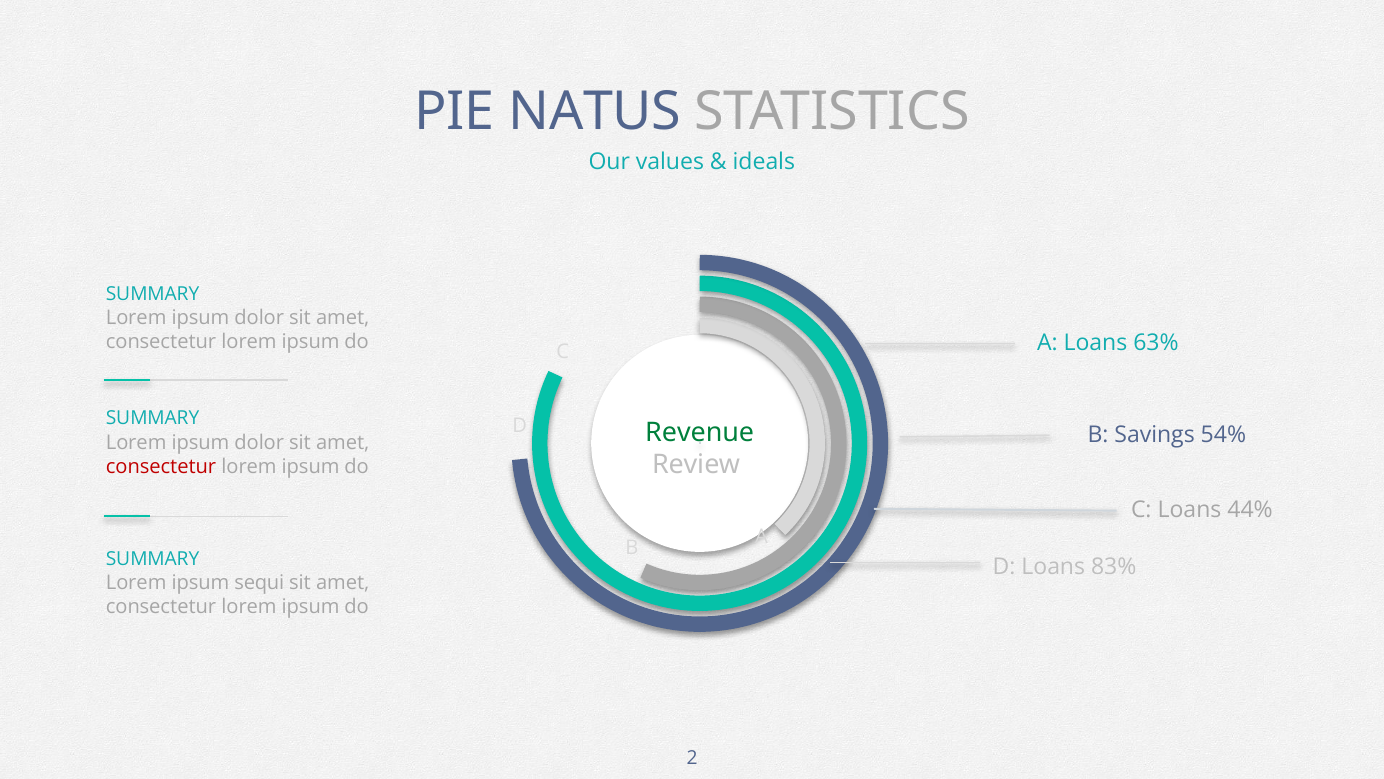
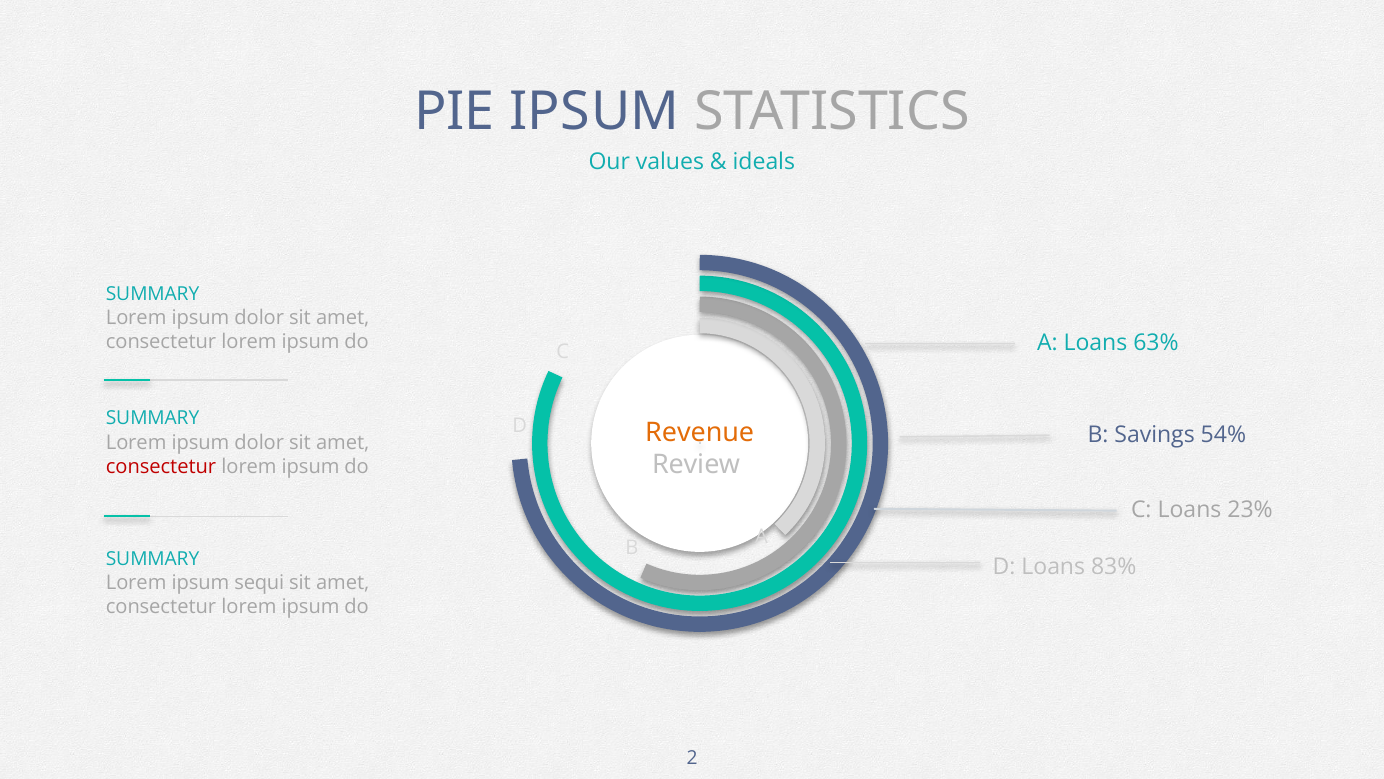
PIE NATUS: NATUS -> IPSUM (594, 112)
Revenue colour: green -> orange (700, 433)
44%: 44% -> 23% (1250, 509)
